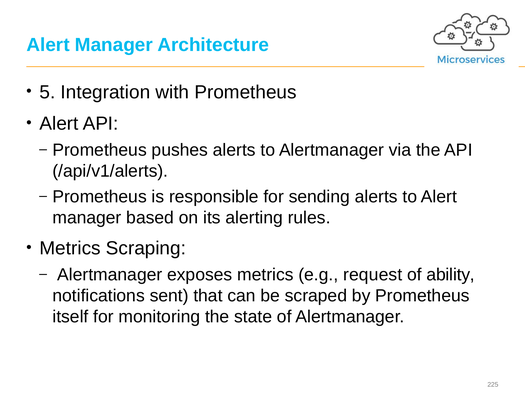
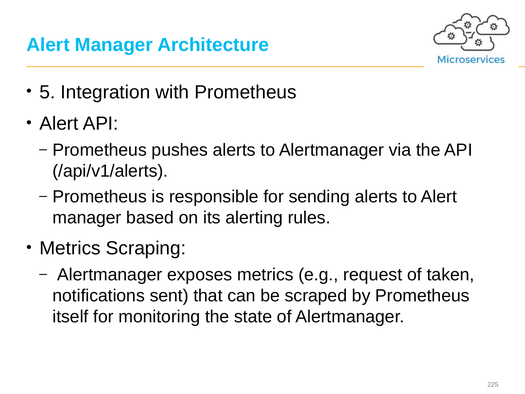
ability: ability -> taken (451, 275)
